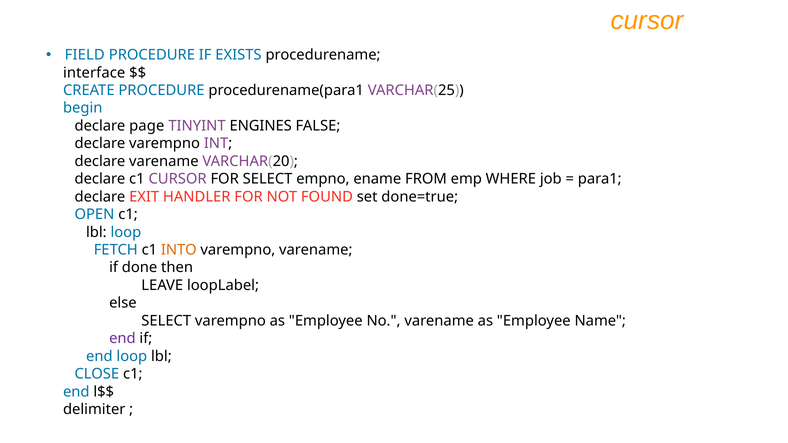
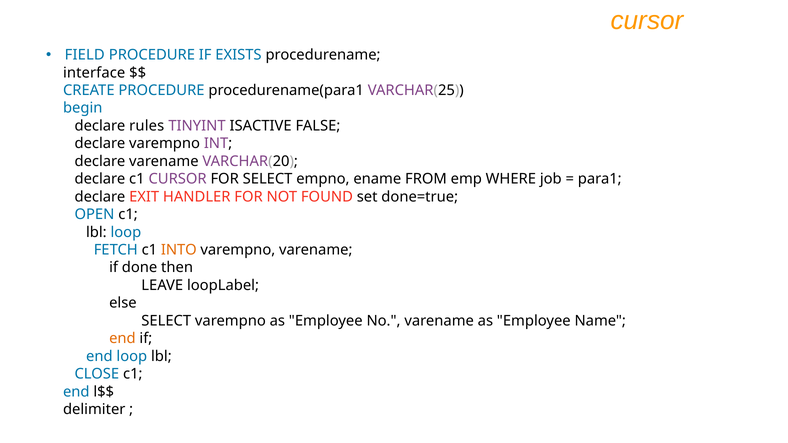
page: page -> rules (147, 126)
ENGINES: ENGINES -> ISACTIVE (261, 126)
end colour: purple -> orange (122, 339)
